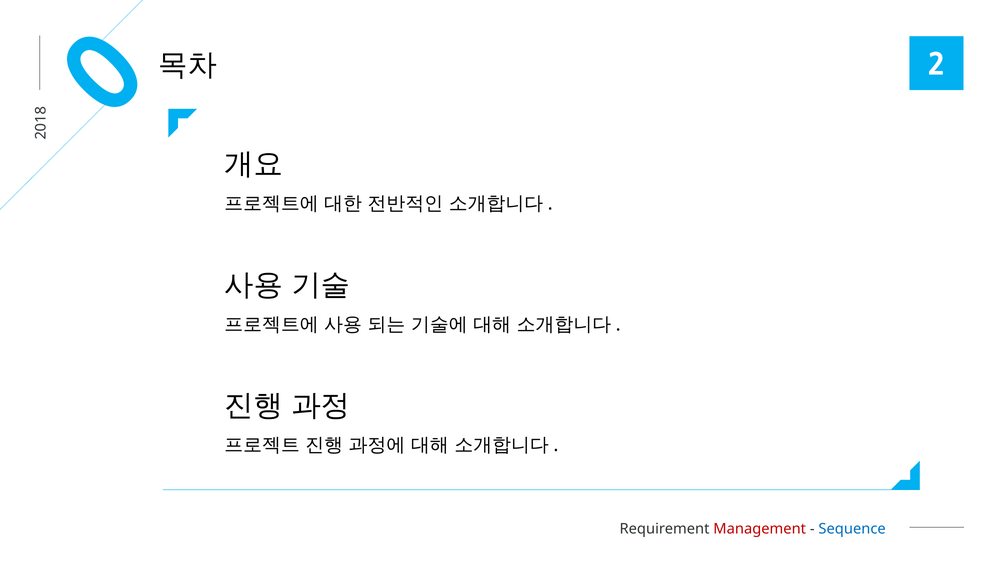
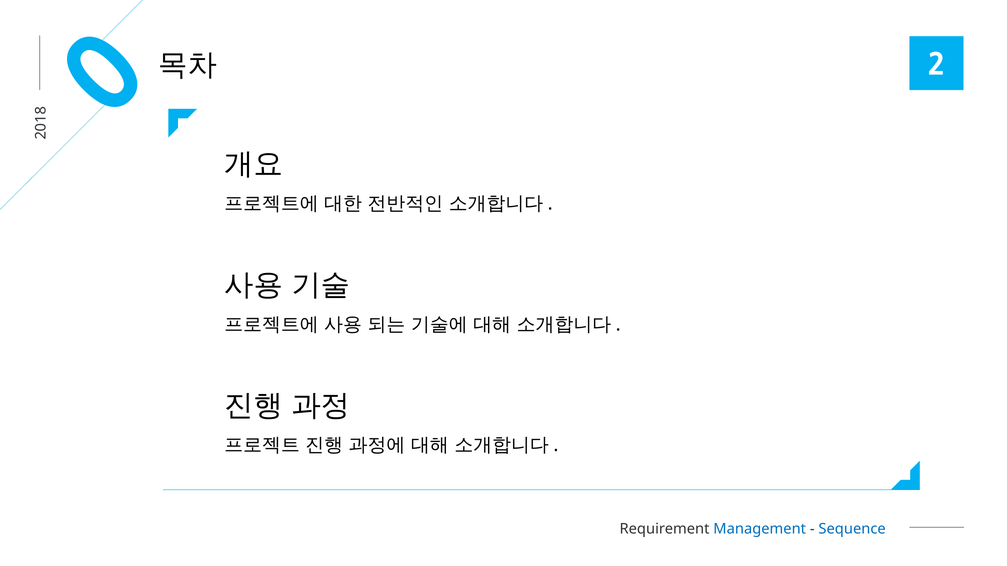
Management colour: red -> blue (760, 529)
